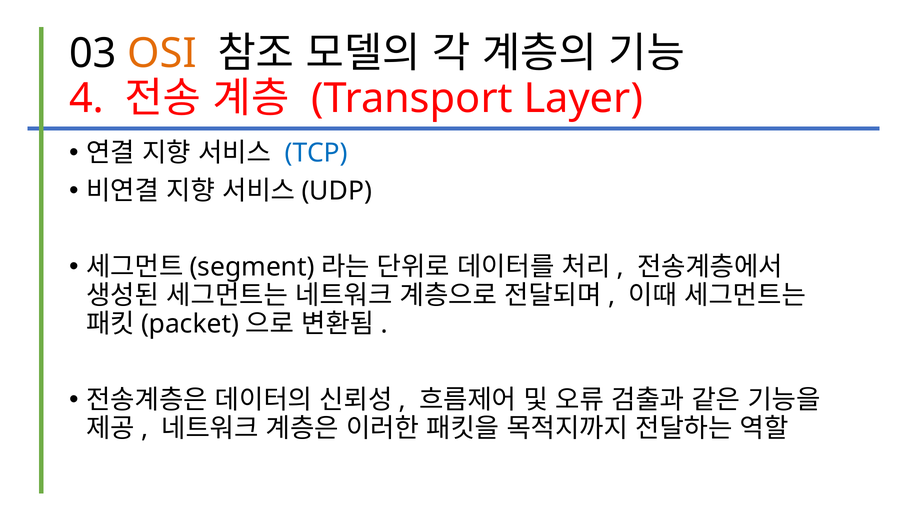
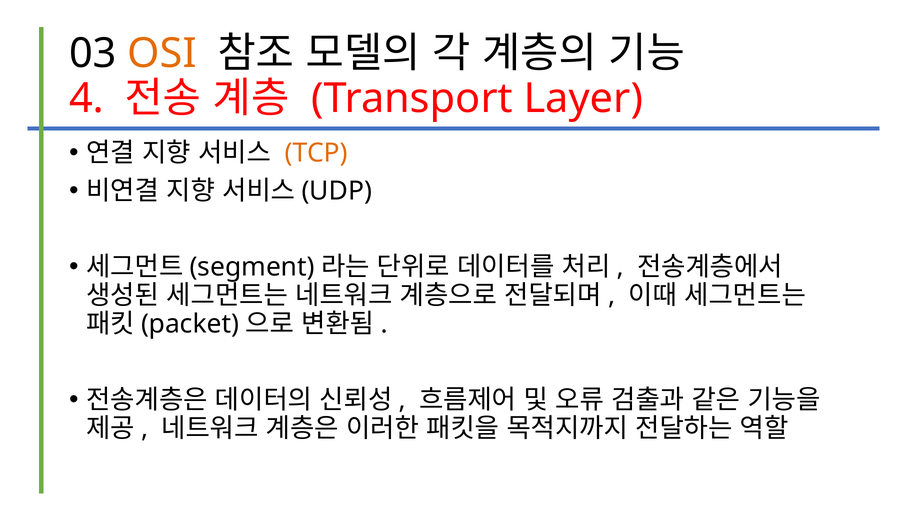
TCP colour: blue -> orange (316, 153)
